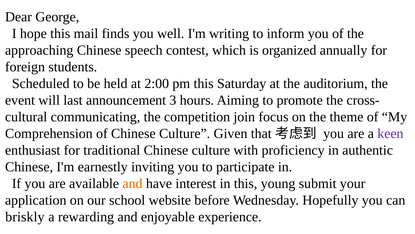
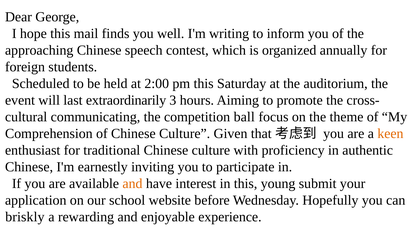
announcement: announcement -> extraordinarily (126, 100)
join: join -> ball (244, 117)
keen colour: purple -> orange (390, 133)
